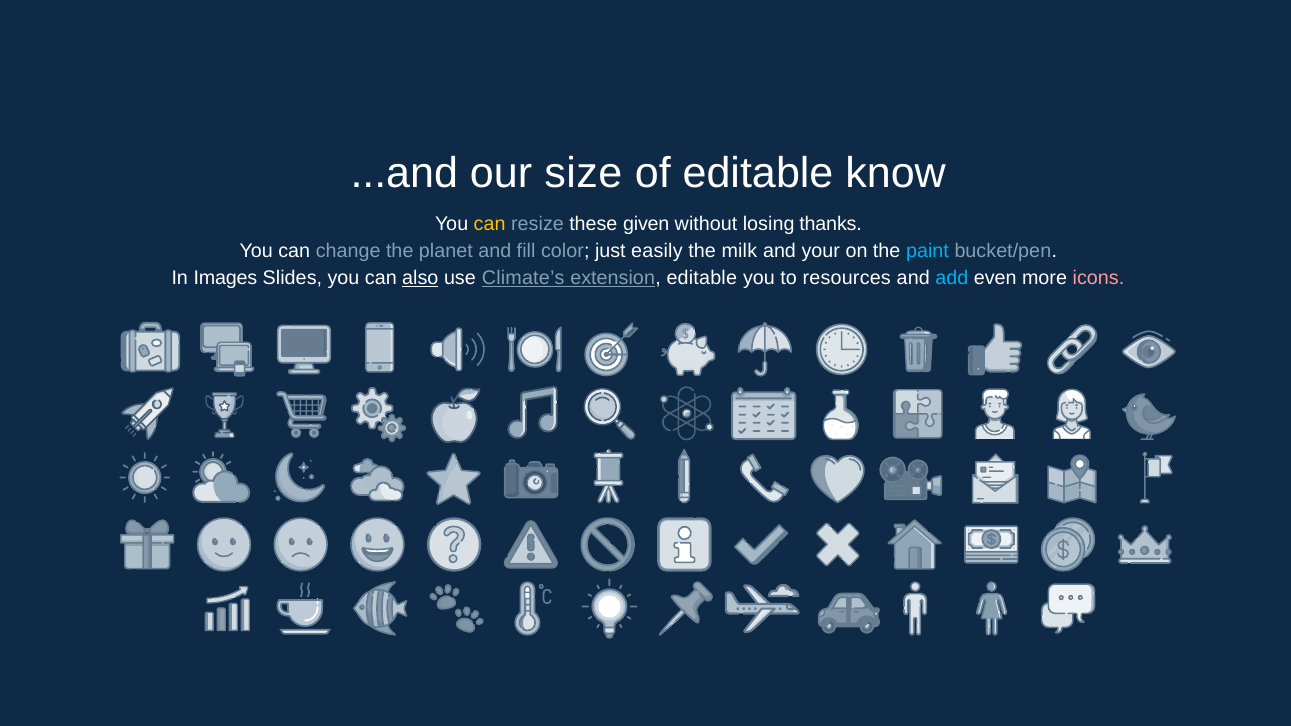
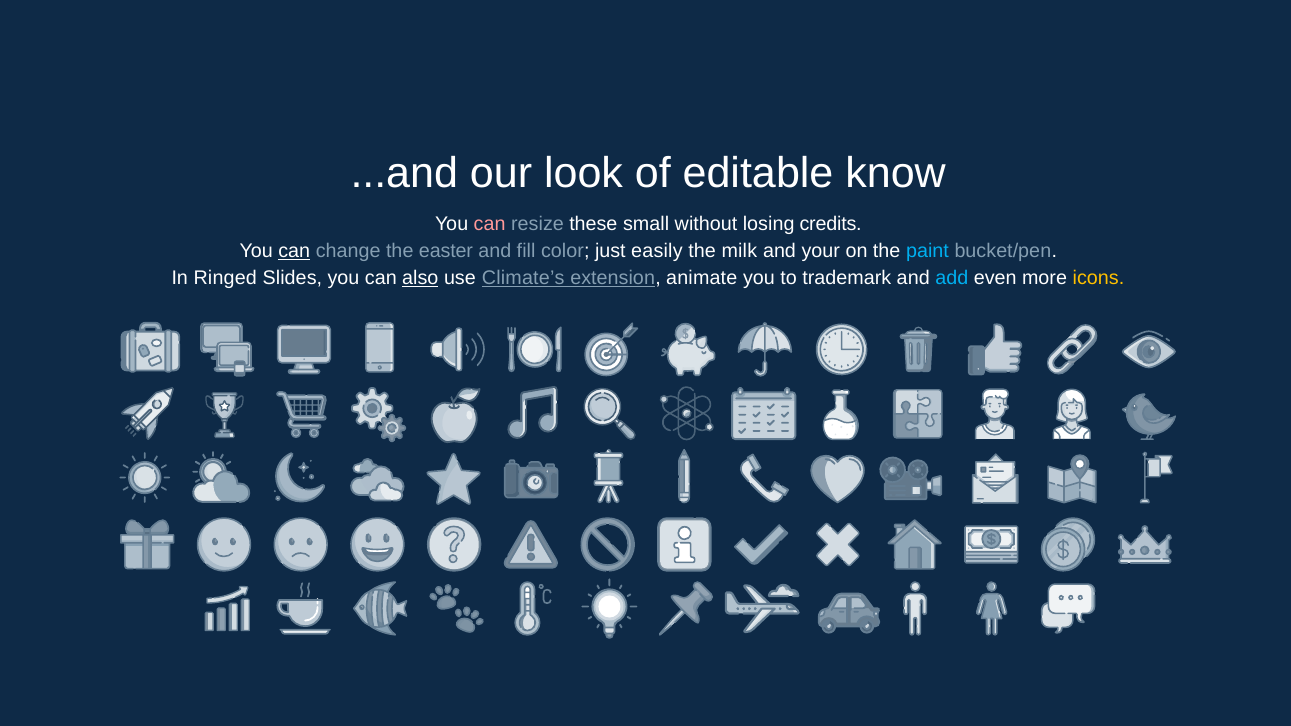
size: size -> look (583, 174)
can colour: yellow -> pink (490, 224)
given: given -> small (646, 224)
thanks: thanks -> credits (831, 224)
can underline: none -> present (294, 251)
planet: planet -> easter (446, 251)
Images: Images -> Ringed (225, 278)
extension editable: editable -> animate (702, 278)
resources: resources -> trademark (847, 278)
icons colour: pink -> yellow (1098, 278)
